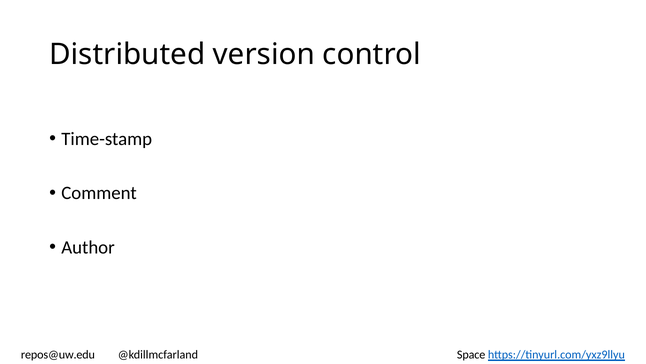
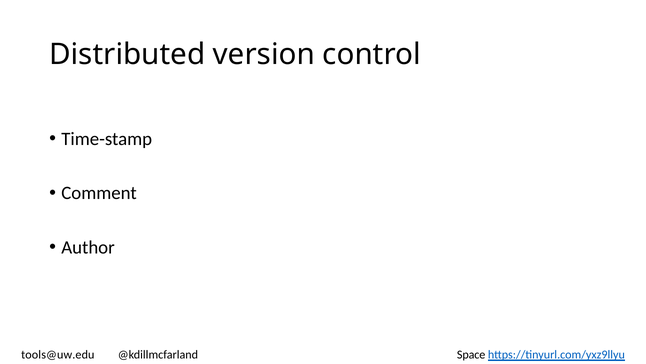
repos@uw.edu: repos@uw.edu -> tools@uw.edu (58, 354)
